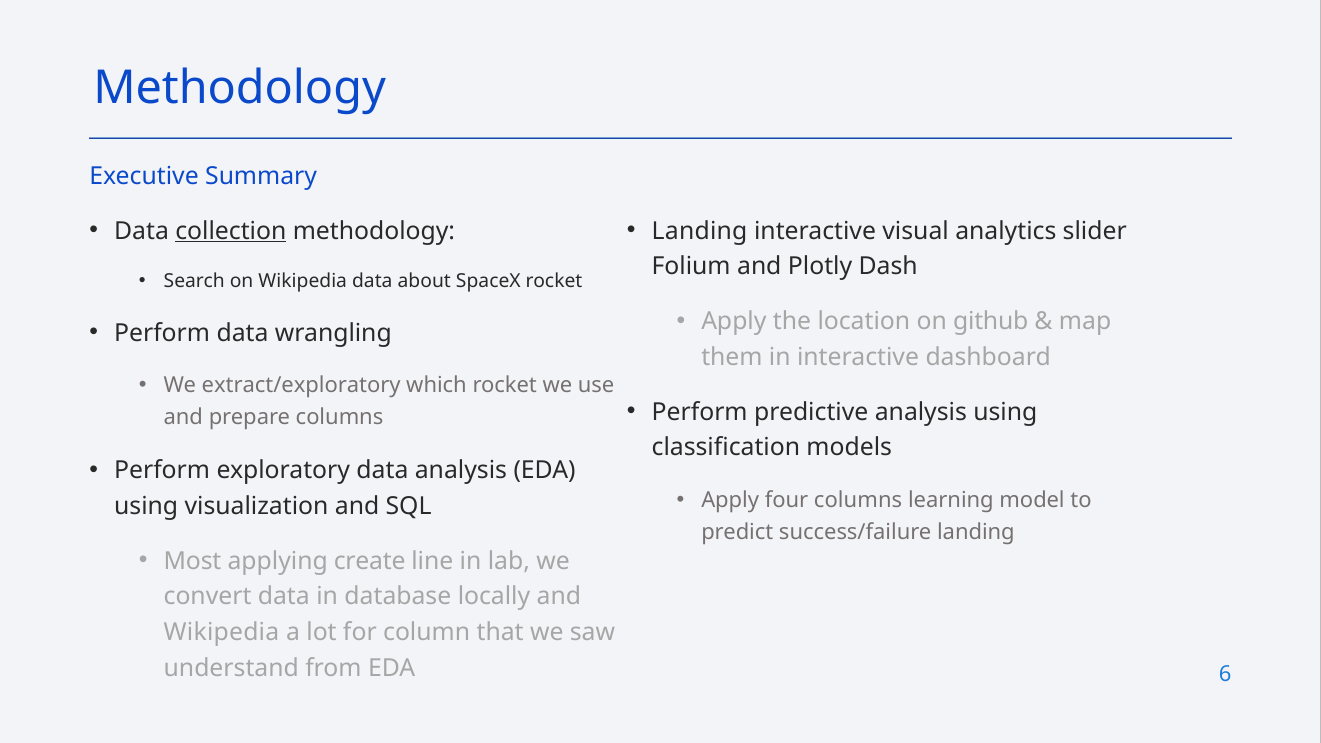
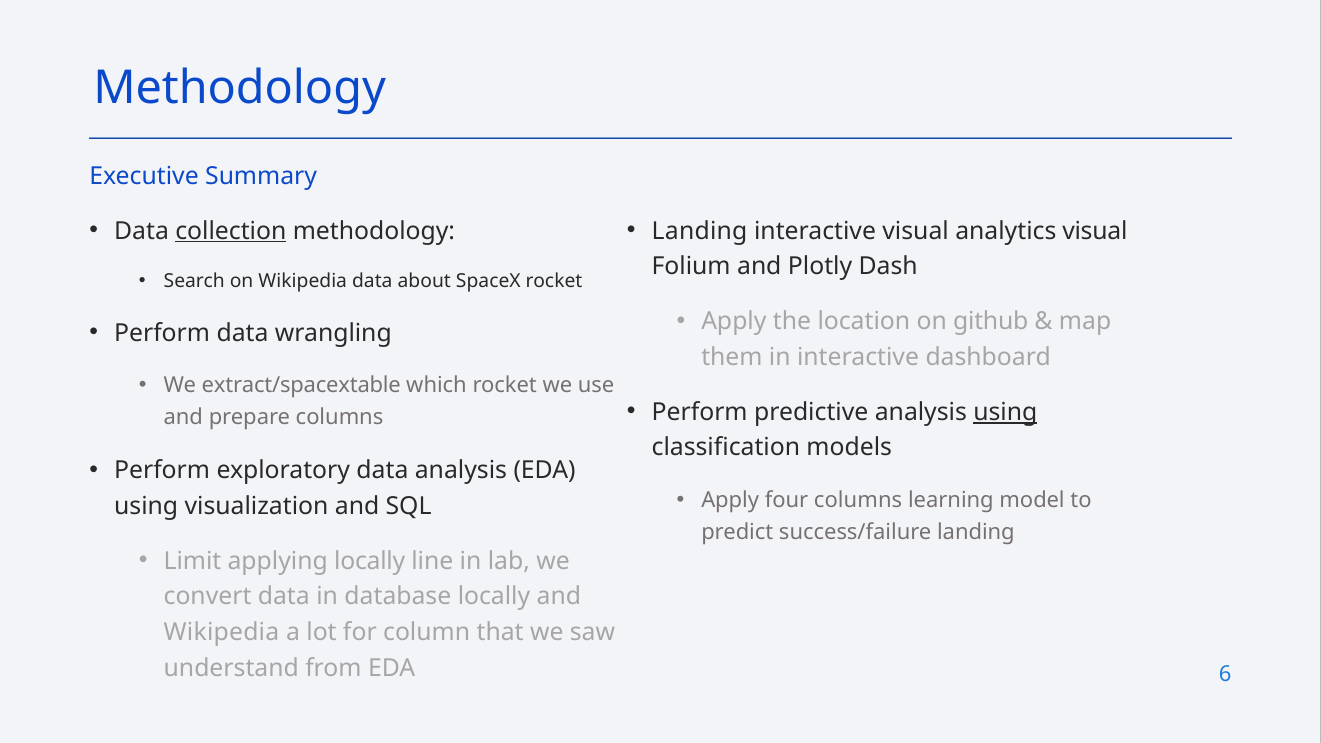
analytics slider: slider -> visual (1095, 231)
extract/exploratory: extract/exploratory -> extract/spacextable (301, 385)
using underline: none -> present (1005, 412)
Most: Most -> Limit (192, 561)
applying create: create -> locally (370, 561)
